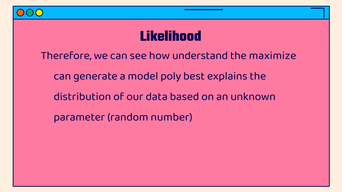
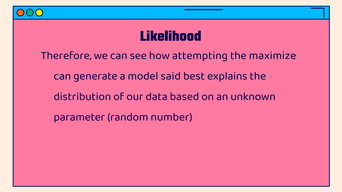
understand: understand -> attempting (200, 55)
poly: poly -> said (171, 76)
